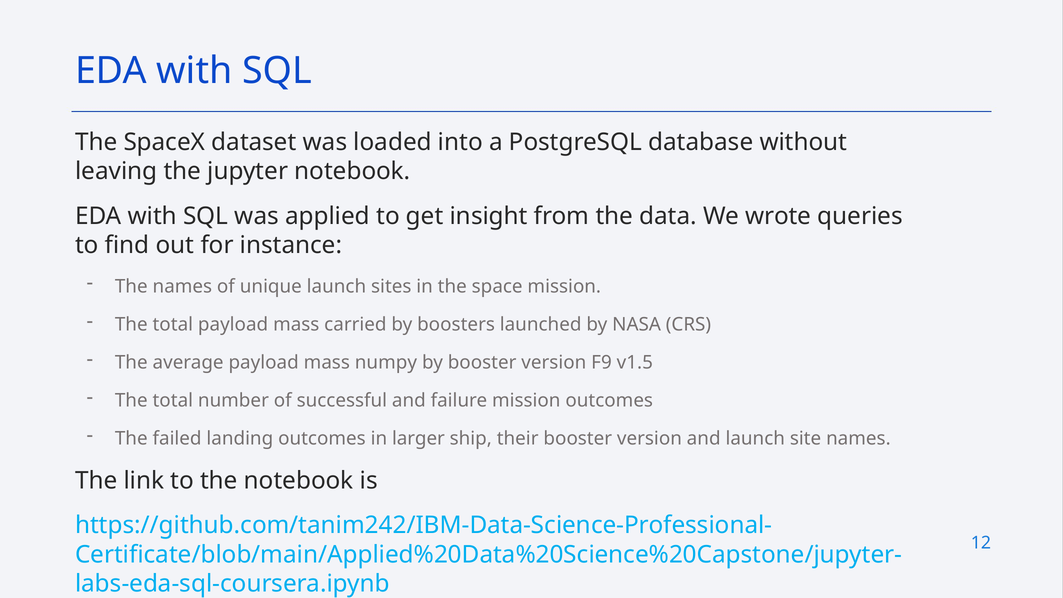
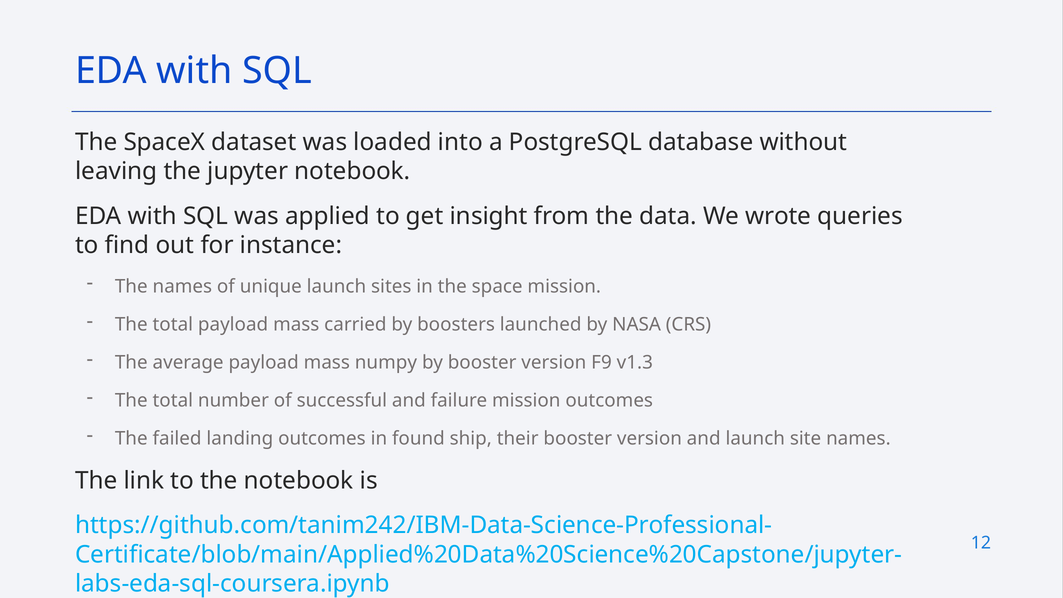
v1.5: v1.5 -> v1.3 (635, 362)
larger: larger -> found (418, 439)
